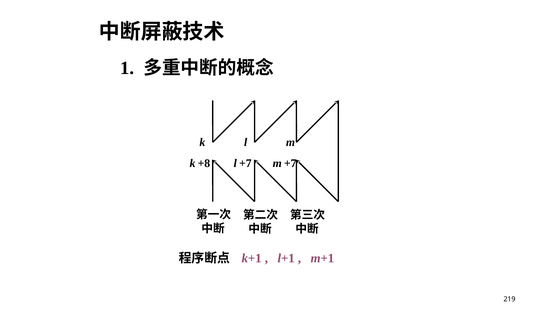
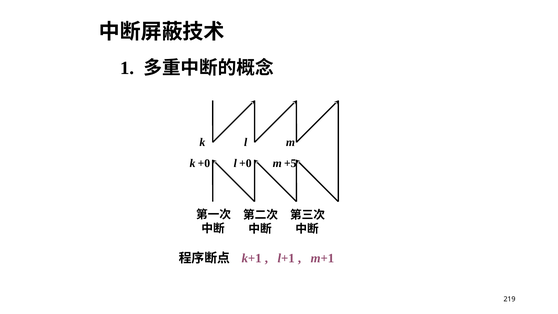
k +8: +8 -> +0 (204, 163)
l +7: +7 -> +0 (245, 163)
m +7: +7 -> +5 (290, 163)
